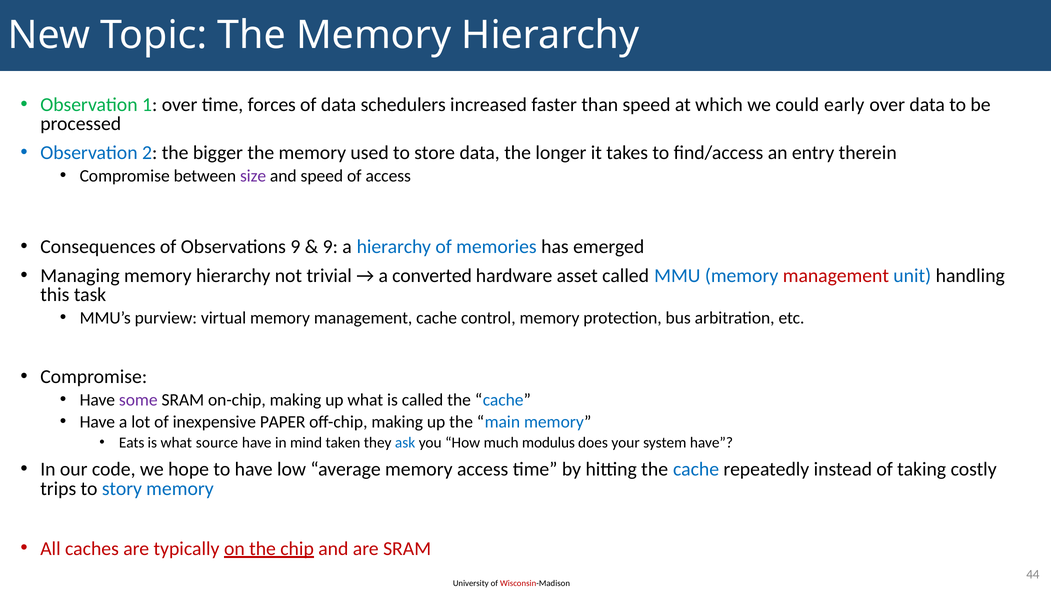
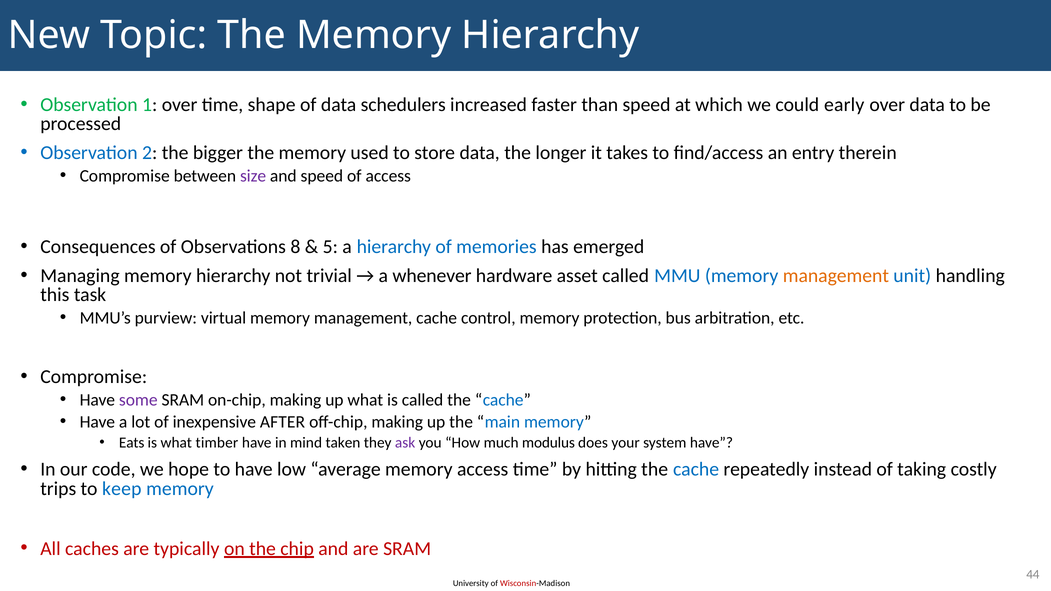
forces: forces -> shape (272, 105)
Observations 9: 9 -> 8 (295, 247)
9: 9 -> 5 (330, 247)
converted: converted -> whenever (432, 276)
management colour: red -> orange (836, 276)
PAPER: PAPER -> AFTER (282, 422)
source: source -> timber (217, 443)
ask colour: blue -> purple (405, 443)
story: story -> keep (122, 489)
